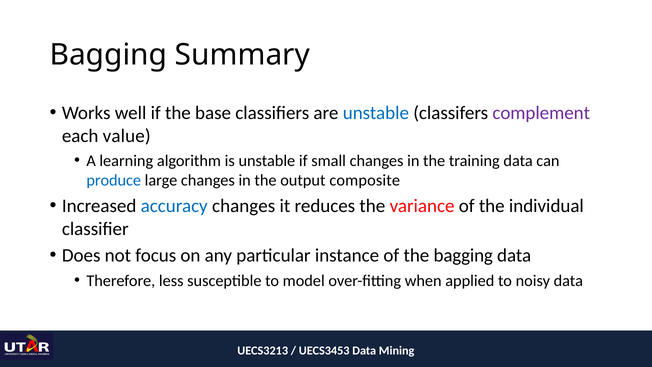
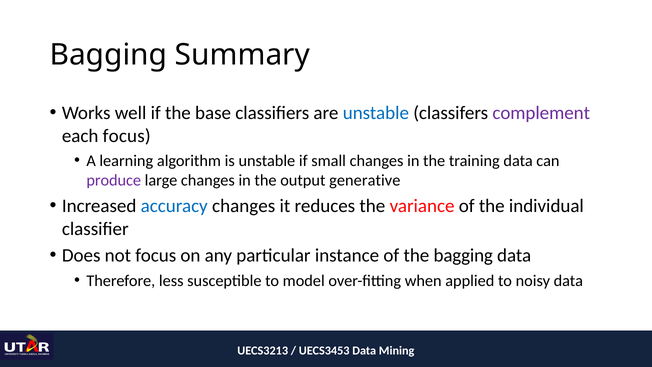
each value: value -> focus (127, 136)
produce colour: blue -> purple (114, 180)
composite: composite -> generative (365, 180)
